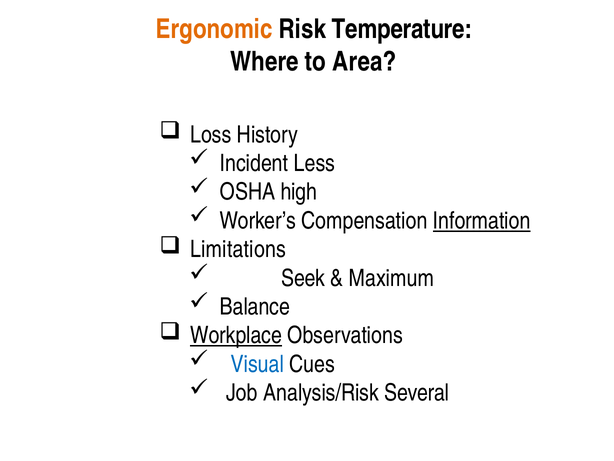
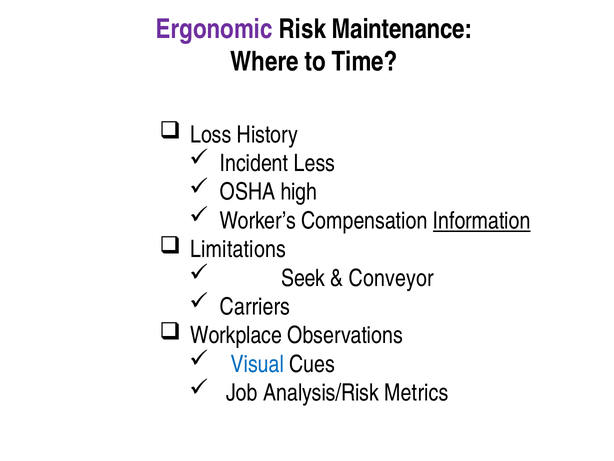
Ergonomic colour: orange -> purple (214, 29)
Temperature: Temperature -> Maintenance (402, 29)
Area: Area -> Time (365, 62)
Maximum: Maximum -> Conveyor (391, 278)
Balance: Balance -> Carriers (255, 307)
Workplace underline: present -> none (236, 335)
Several: Several -> Metrics (417, 393)
